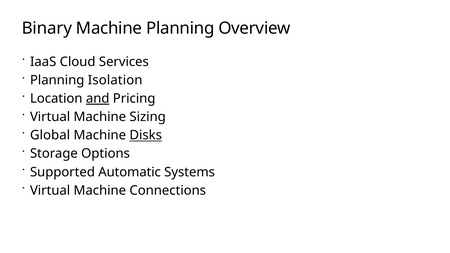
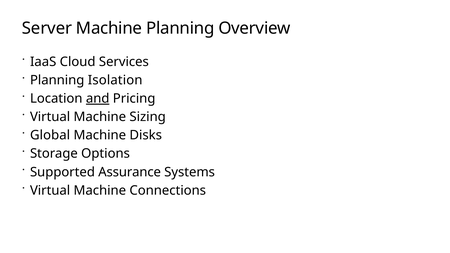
Binary: Binary -> Server (47, 28)
Disks underline: present -> none (146, 135)
Automatic: Automatic -> Assurance (130, 172)
